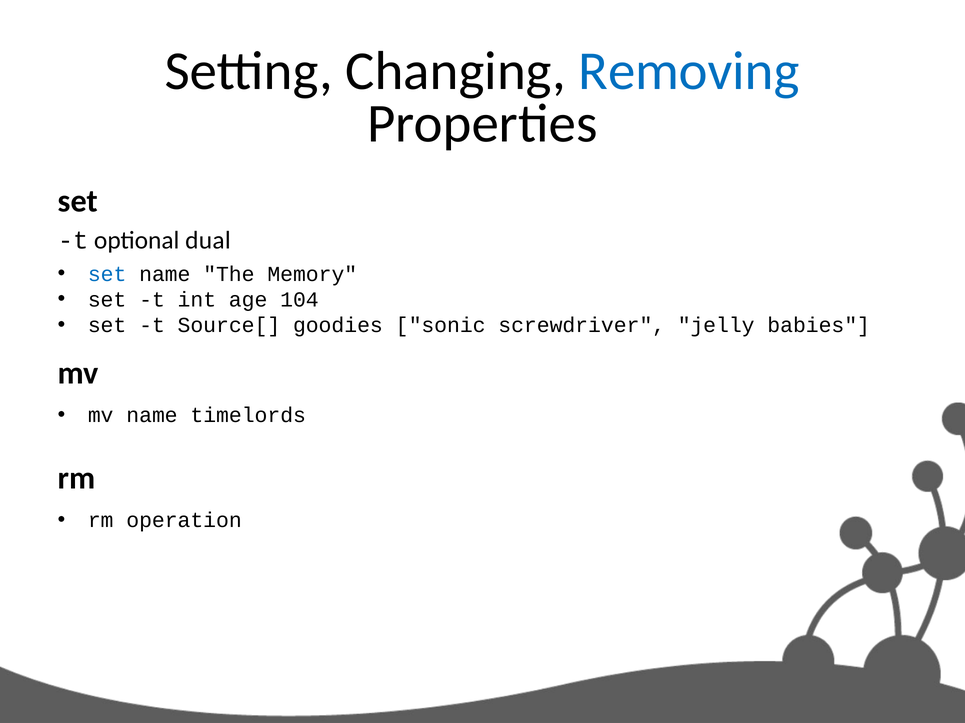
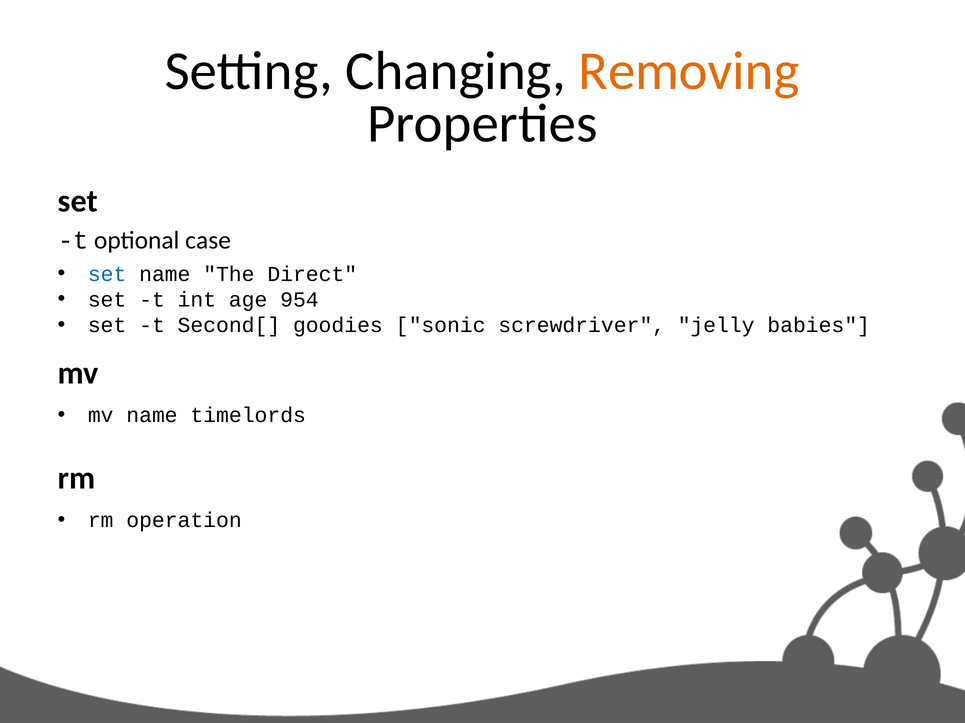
Removing colour: blue -> orange (689, 71)
dual: dual -> case (208, 241)
Memory: Memory -> Direct (312, 274)
104: 104 -> 954 (299, 300)
Source[: Source[ -> Second[ (229, 326)
